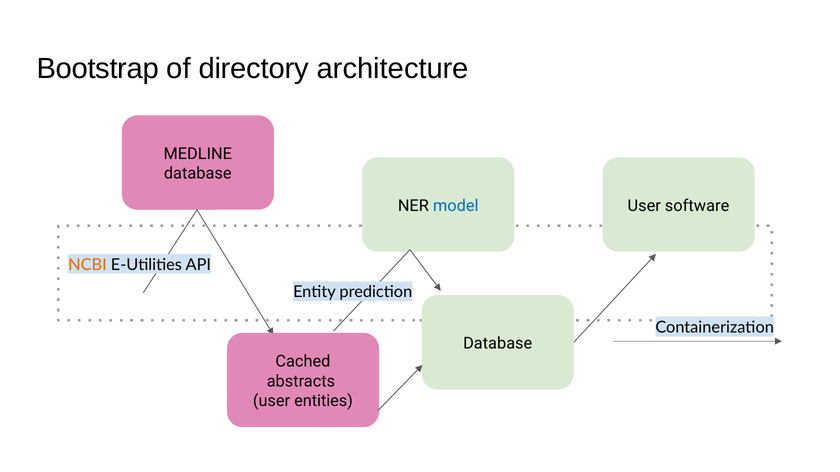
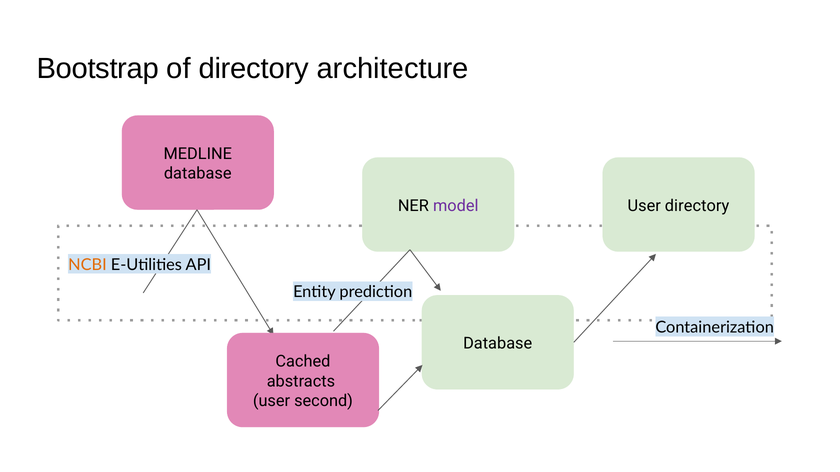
model colour: blue -> purple (456, 206)
User software: software -> directory (697, 206)
entities: entities -> second (324, 401)
